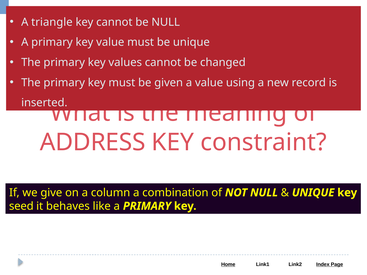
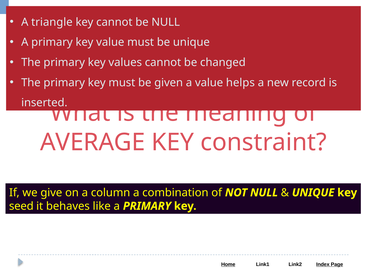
using: using -> helps (240, 83)
ADDRESS: ADDRESS -> AVERAGE (93, 142)
